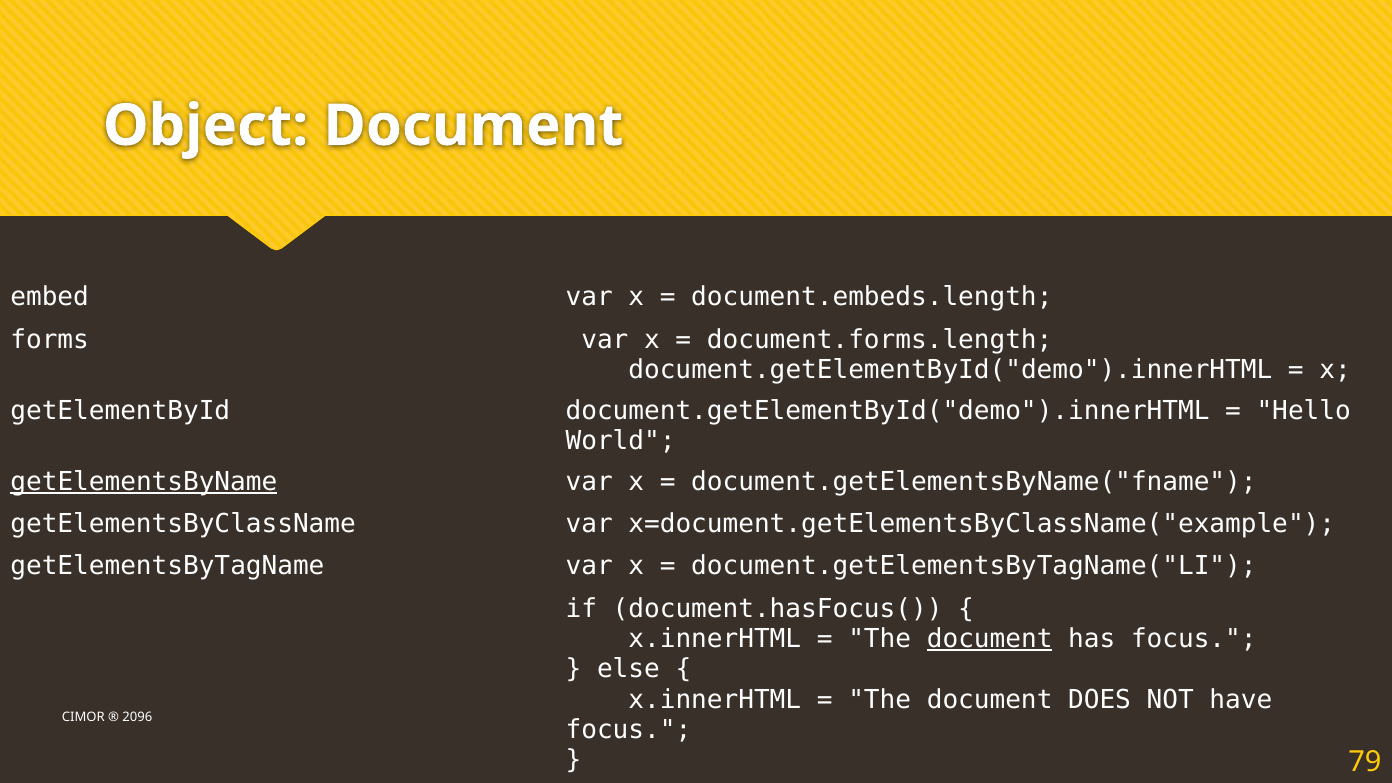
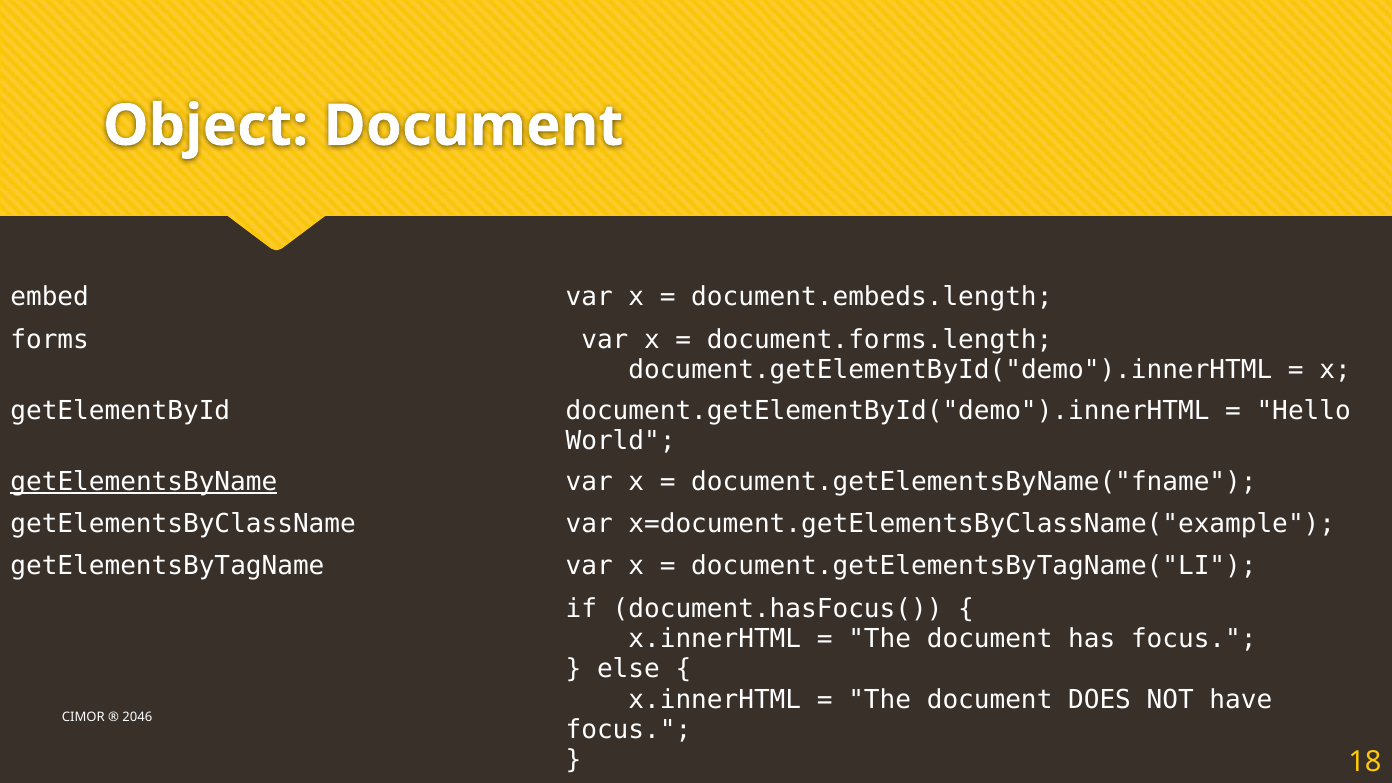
document underline: present -> none (990, 639)
2096: 2096 -> 2046 (137, 717)
79: 79 -> 18 (1365, 761)
